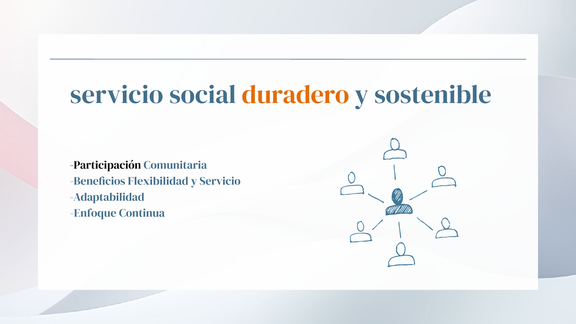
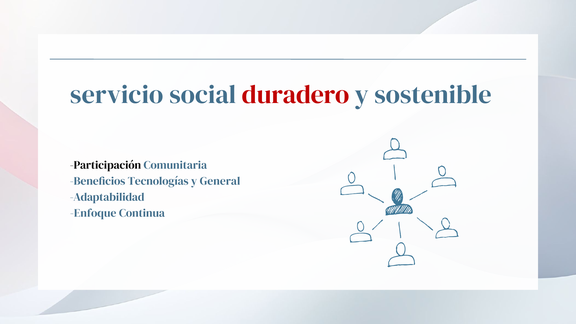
duradero colour: orange -> red (296, 94)
Flexibilidad: Flexibilidad -> Tecnologías (158, 181)
y Servicio: Servicio -> General (220, 181)
